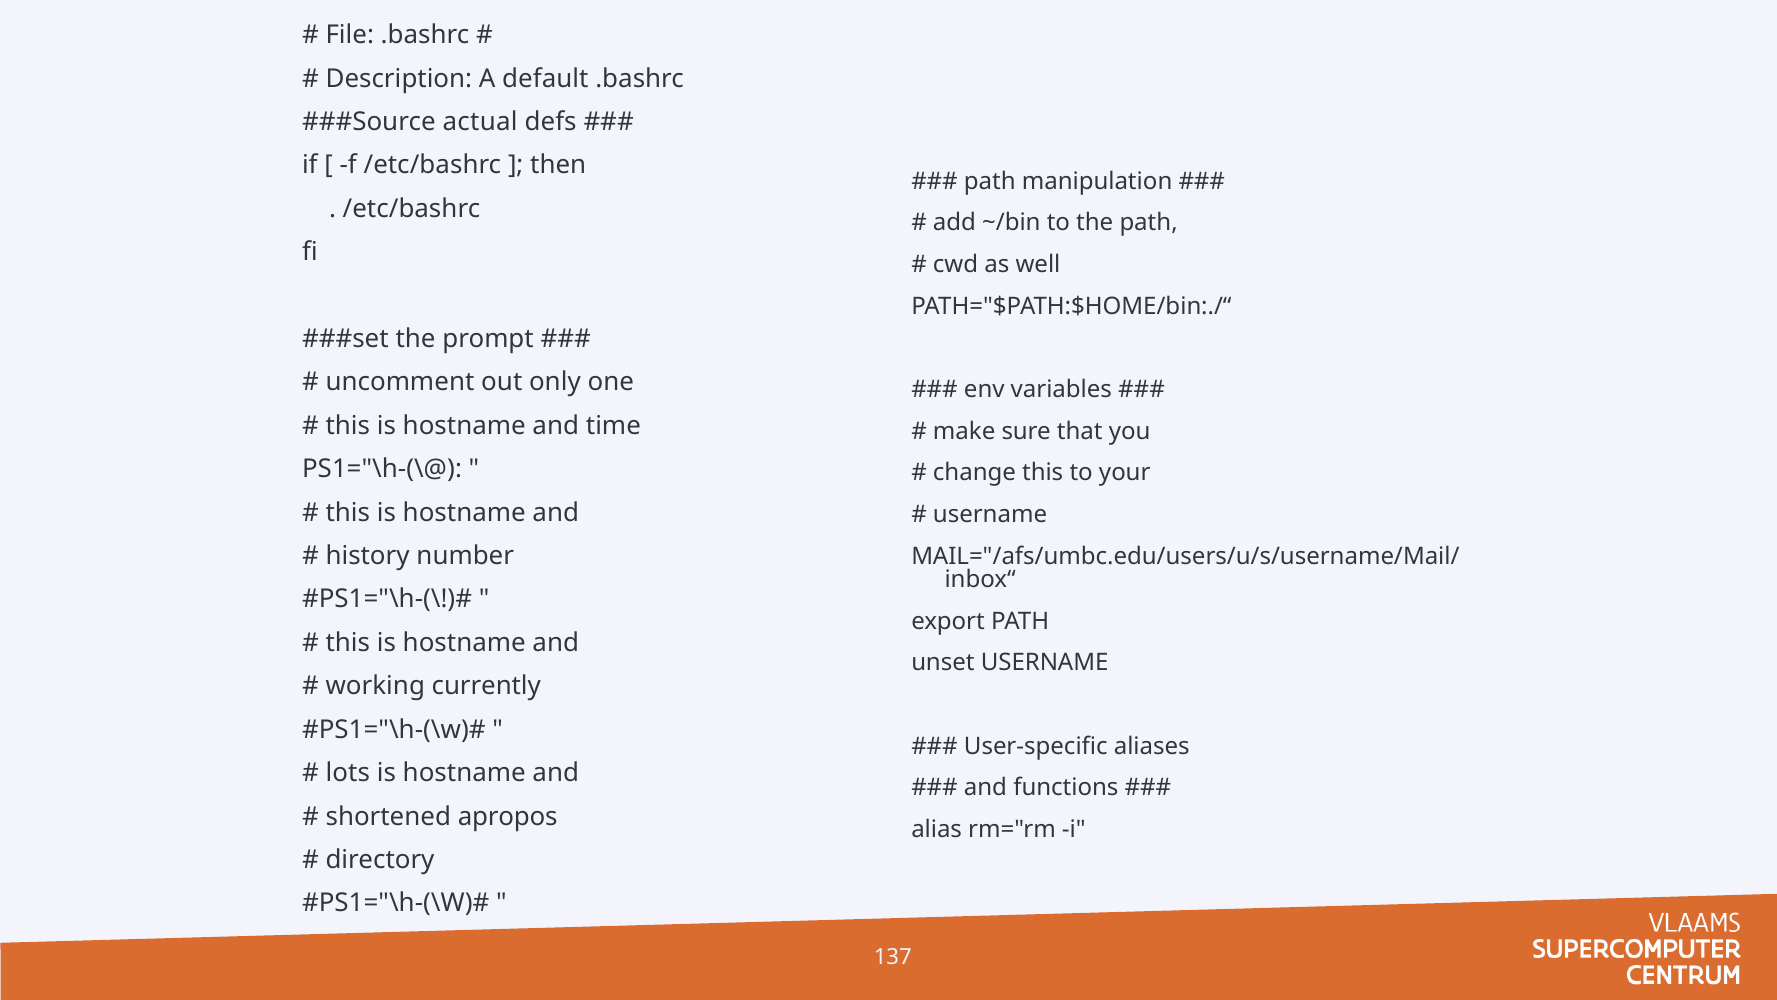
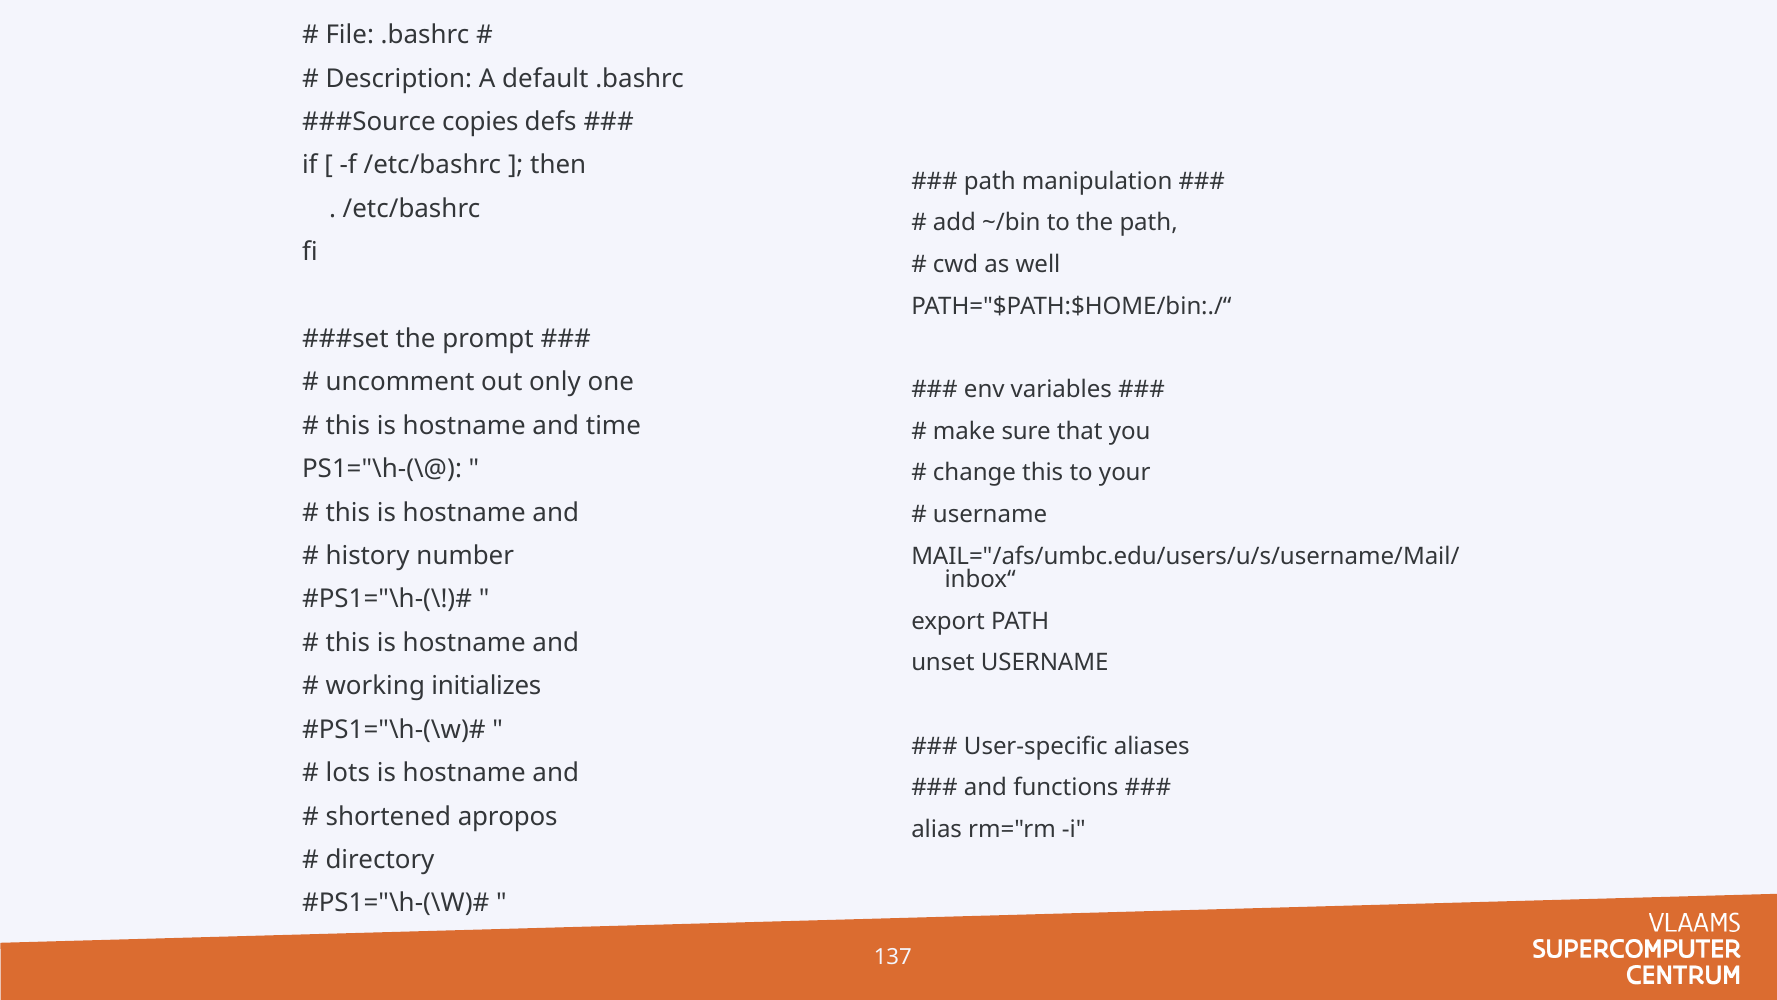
actual: actual -> copies (480, 122)
currently: currently -> initializes (486, 686)
